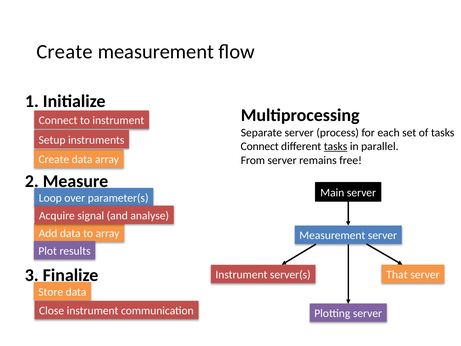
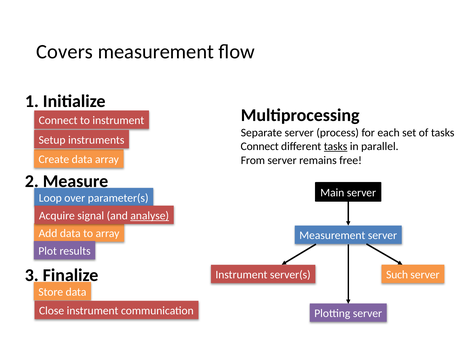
Create: Create -> Covers (65, 52)
analyse underline: none -> present (150, 215)
That: That -> Such (397, 274)
